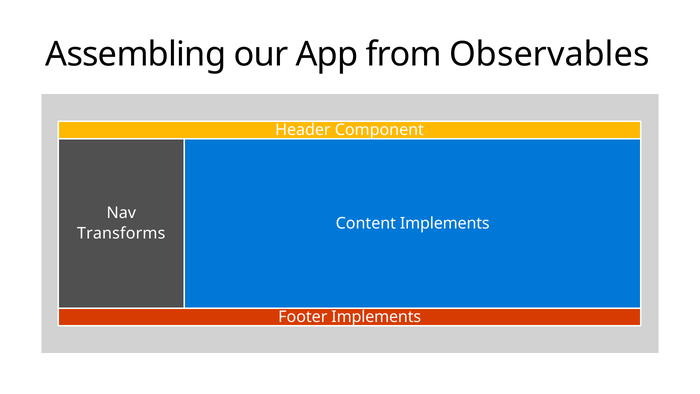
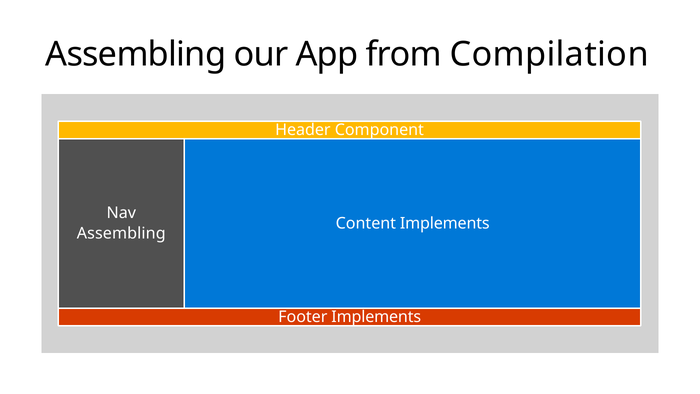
Observables: Observables -> Compilation (549, 55)
Transforms: Transforms -> Assembling (121, 233)
